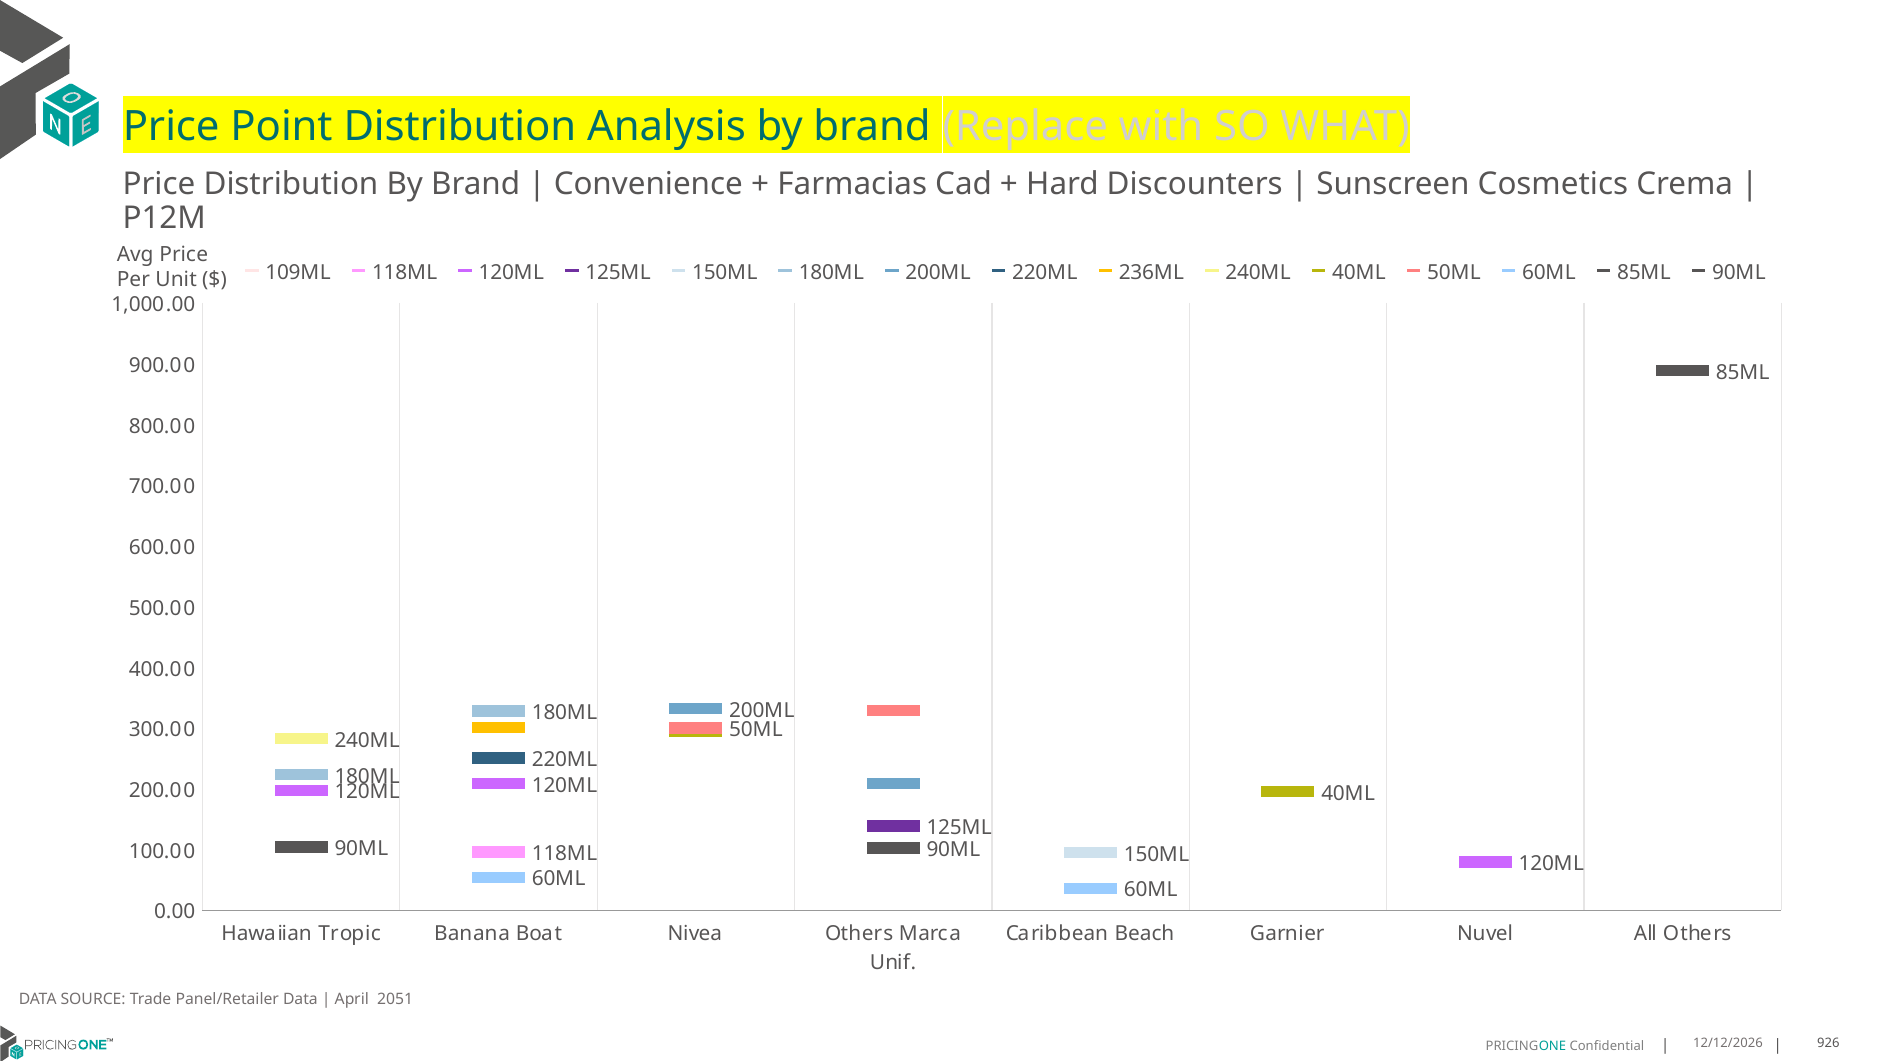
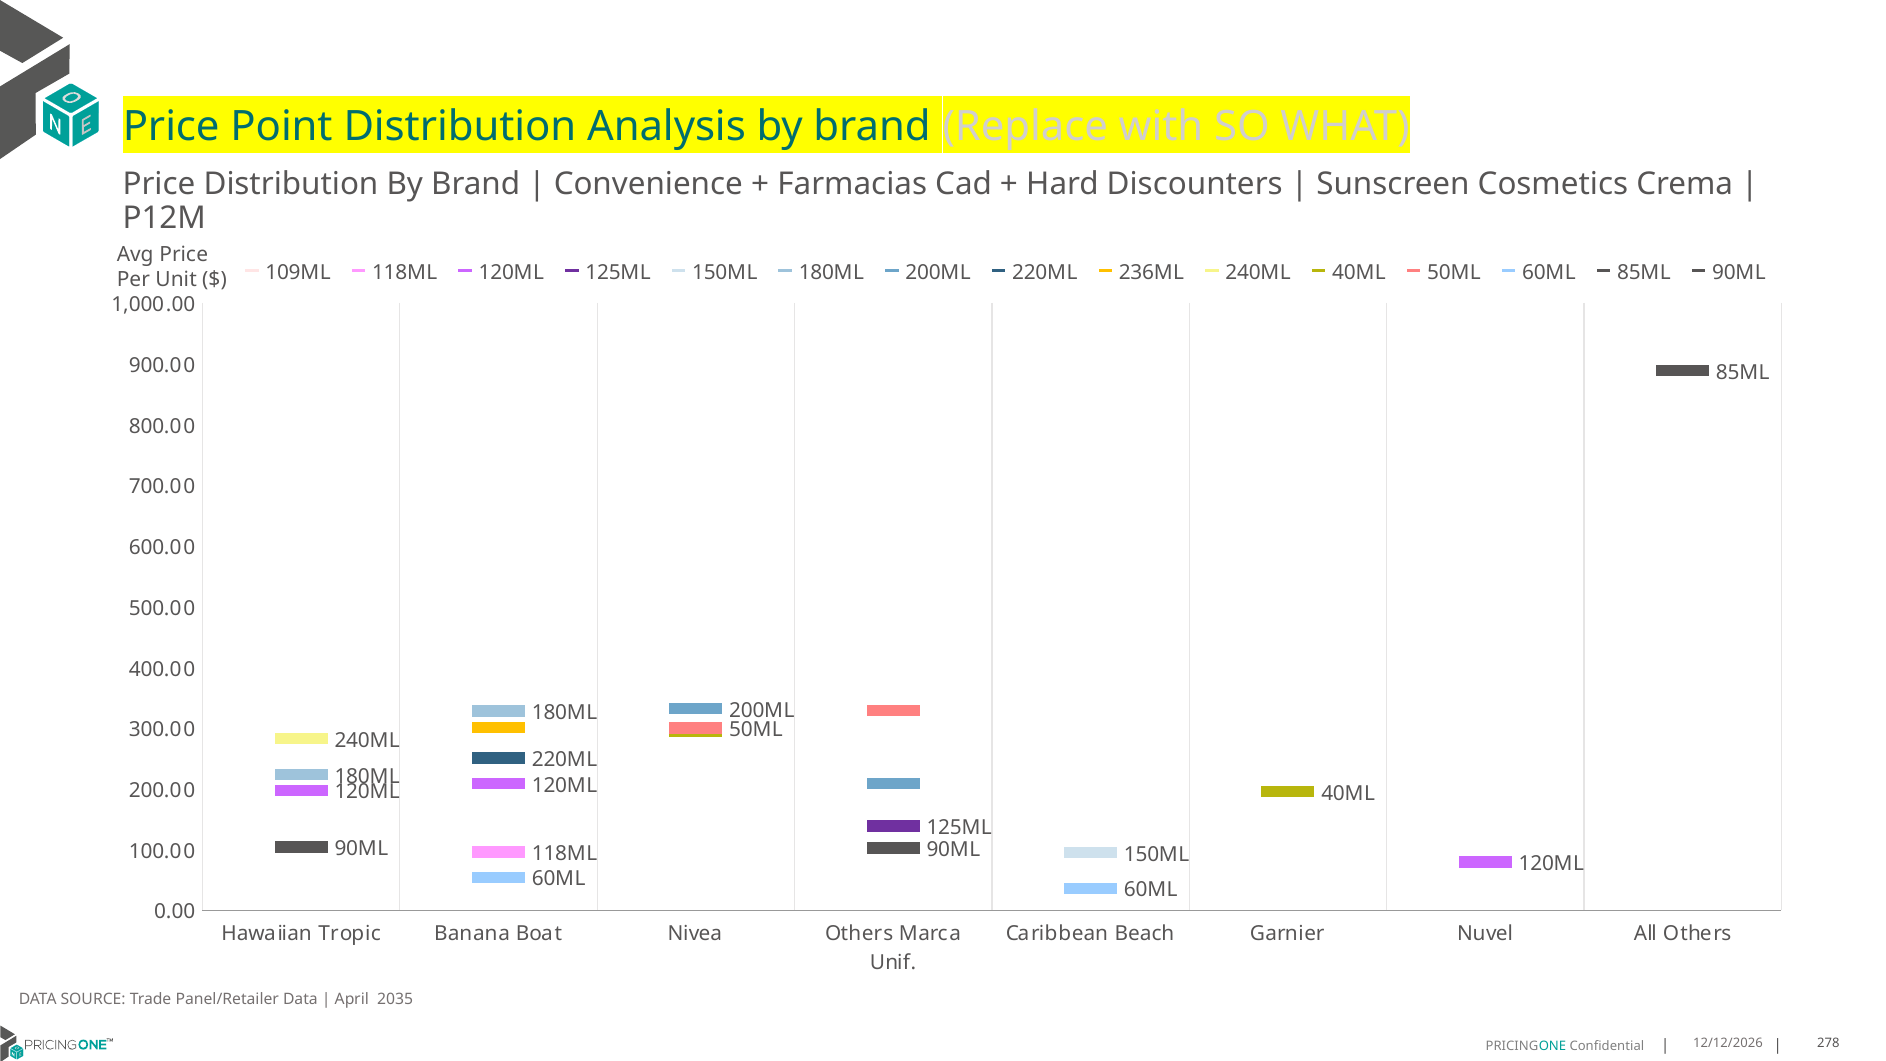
2051: 2051 -> 2035 (395, 999)
926: 926 -> 278 (1828, 1043)
